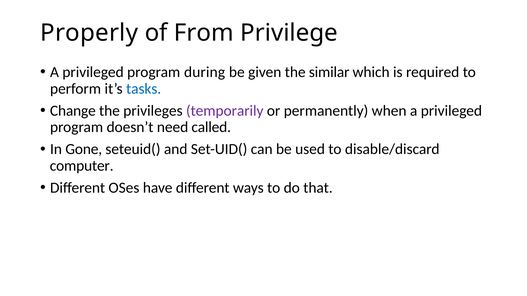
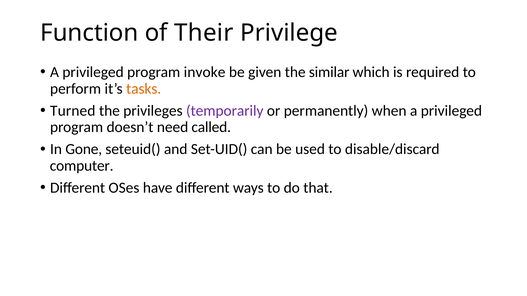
Properly: Properly -> Function (89, 33)
From: From -> Their (204, 33)
during: during -> invoke (205, 72)
tasks colour: blue -> orange (144, 89)
Change: Change -> Turned (73, 111)
